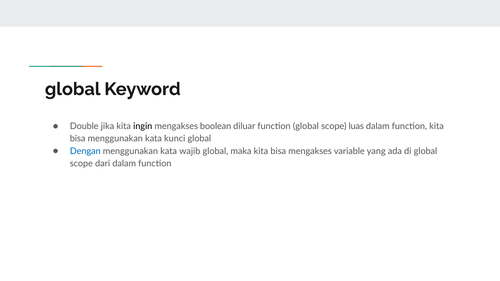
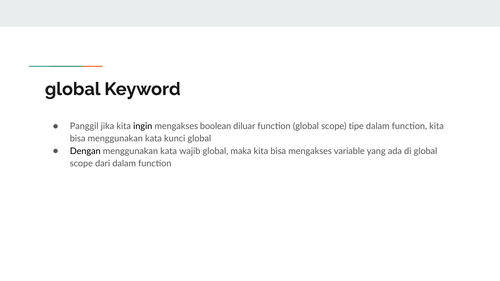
Double: Double -> Panggil (84, 126)
luas: luas -> tipe (356, 126)
Dengan colour: blue -> black (85, 151)
